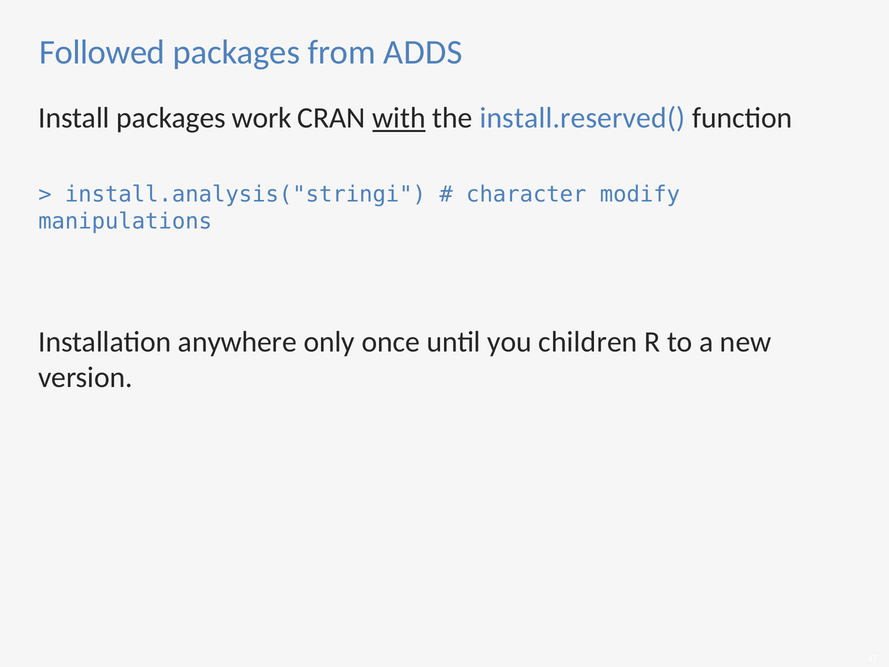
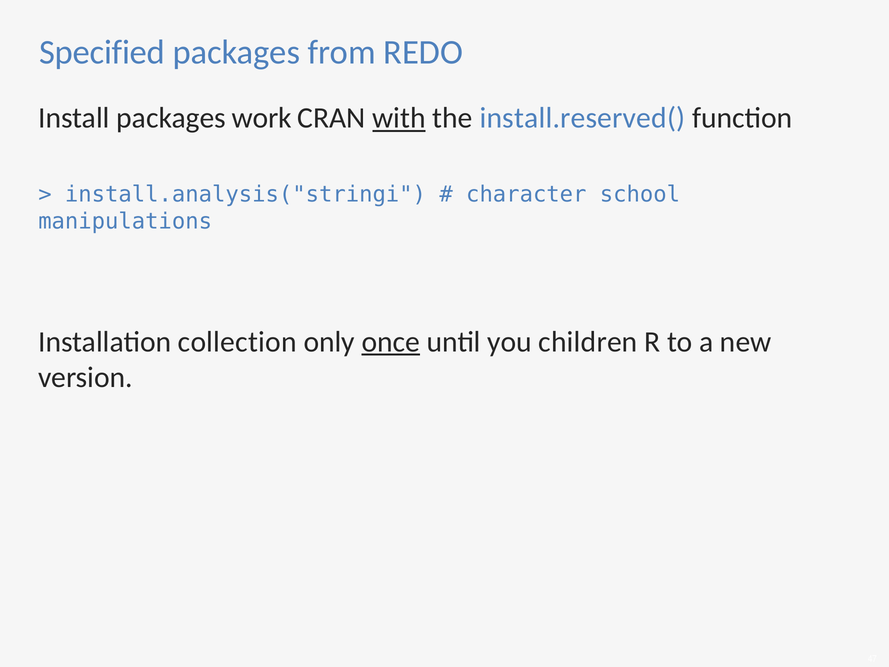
Followed: Followed -> Specified (102, 52)
ADDS: ADDS -> REDO (423, 52)
modify: modify -> school (640, 195)
anywhere: anywhere -> collection (237, 342)
once underline: none -> present (391, 342)
